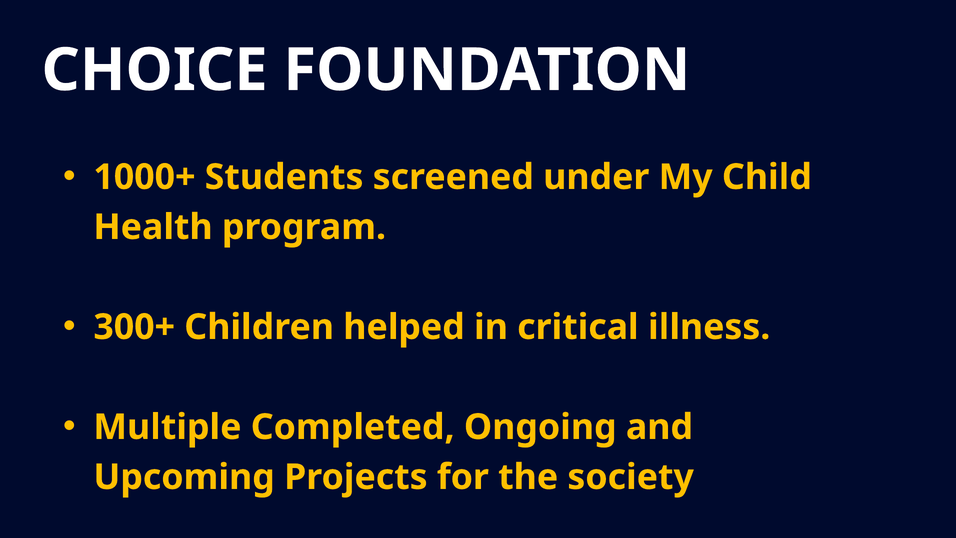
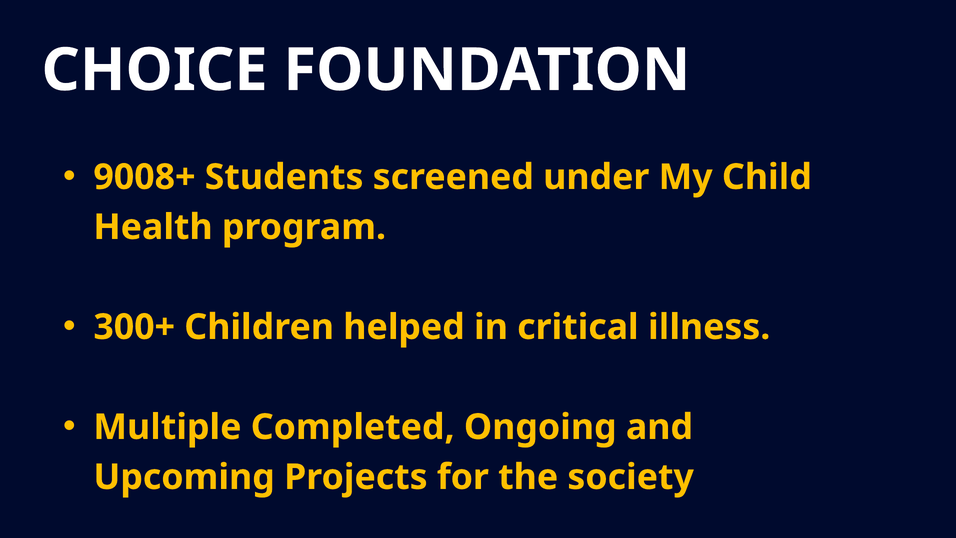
1000+: 1000+ -> 9008+ (144, 177)
